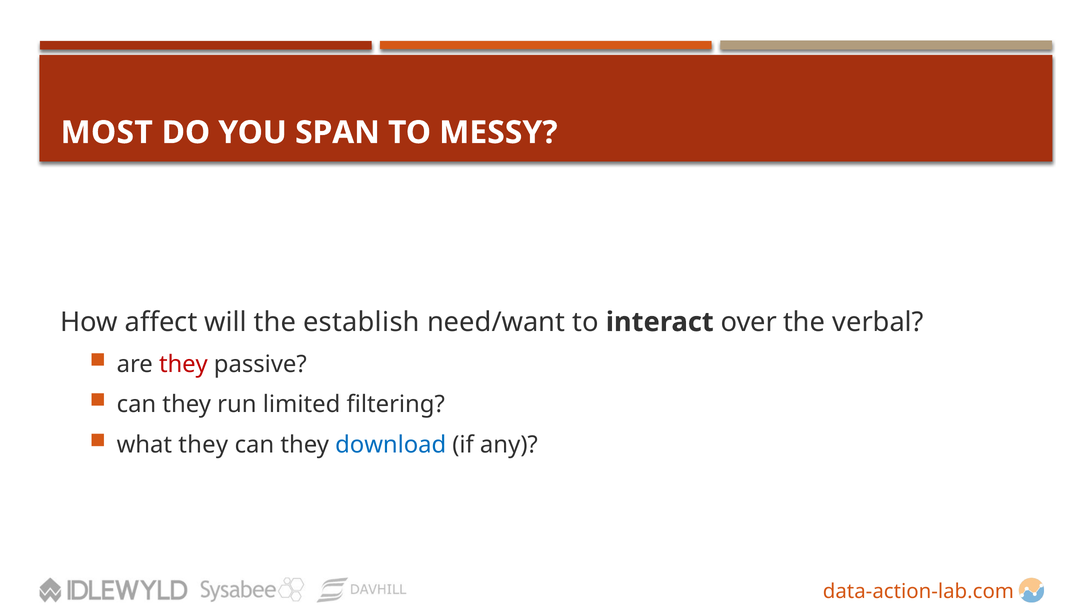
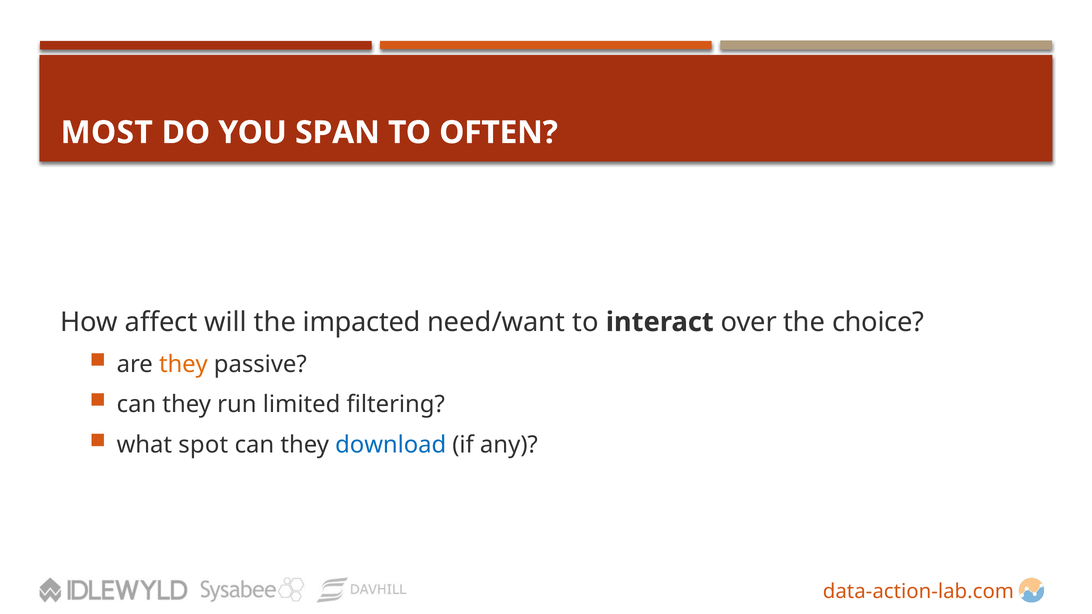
MESSY: MESSY -> OFTEN (499, 133)
establish: establish -> impacted (362, 322)
verbal: verbal -> choice (878, 322)
they colour: red -> orange (183, 364)
what they: they -> spot (203, 445)
